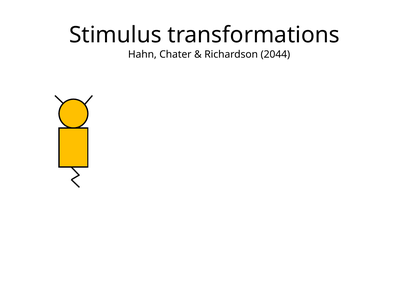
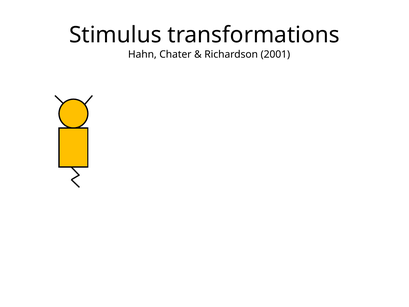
2044: 2044 -> 2001 (275, 55)
